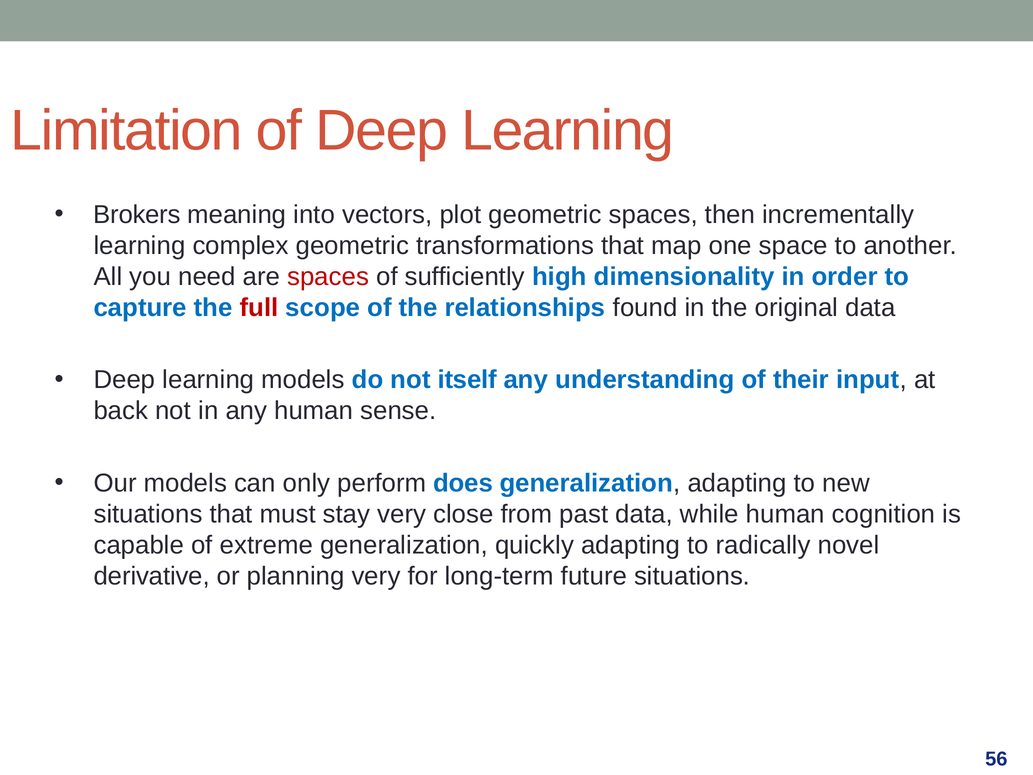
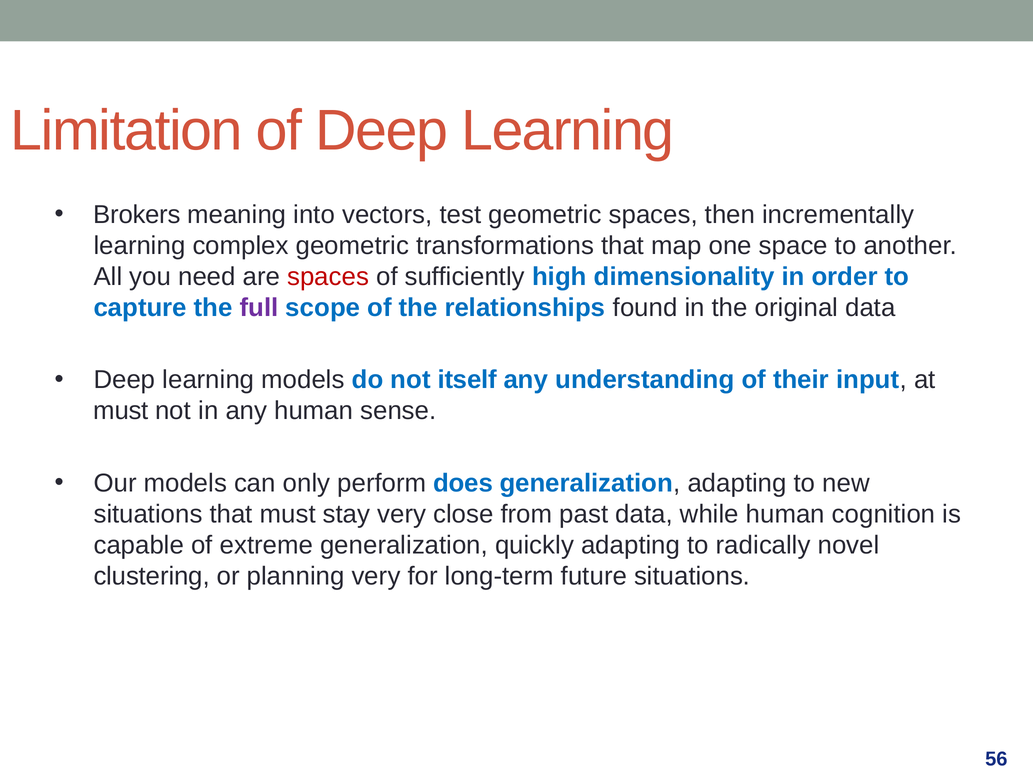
plot: plot -> test (460, 215)
full colour: red -> purple (259, 307)
back: back -> must (121, 411)
derivative: derivative -> clustering (152, 576)
